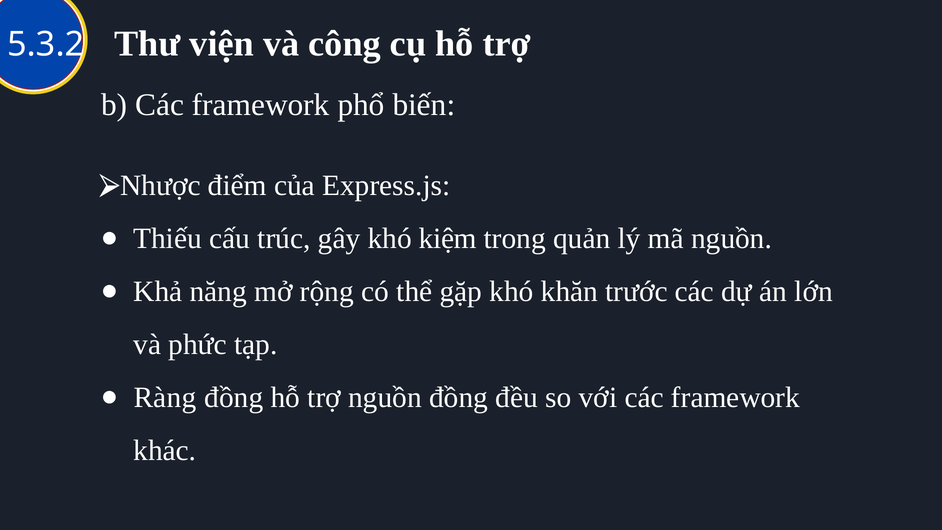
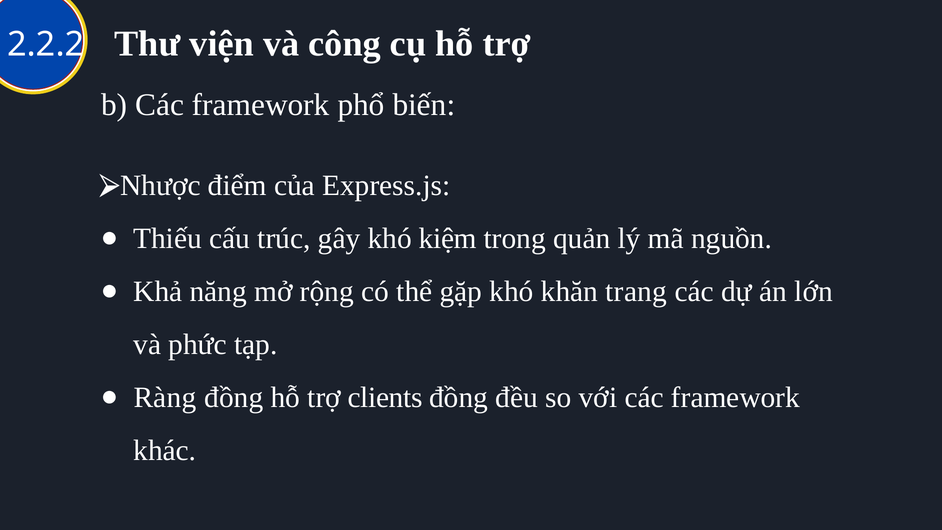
5.3.2: 5.3.2 -> 2.2.2 (46, 44)
trước: trước -> trang (636, 292)
trợ nguồn: nguồn -> clients (385, 398)
